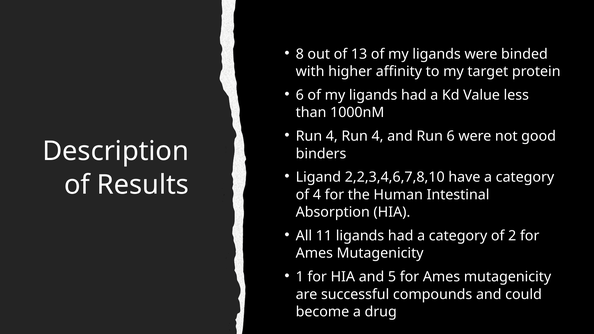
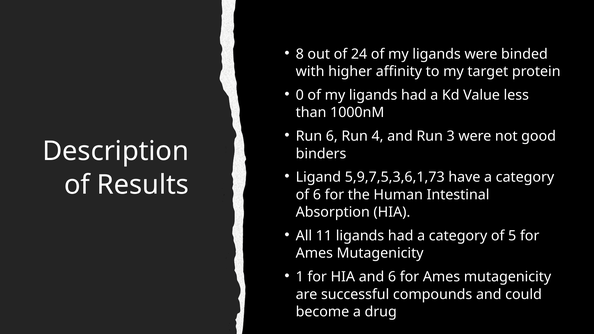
13: 13 -> 24 (359, 54)
6: 6 -> 0 (300, 95)
4: 4 -> 6 (332, 136)
Run 6: 6 -> 3 (451, 136)
2,2,3,4,6,7,8,10: 2,2,3,4,6,7,8,10 -> 5,9,7,5,3,6,1,73 (395, 177)
of 4: 4 -> 6 (317, 195)
2: 2 -> 5 (512, 236)
and 5: 5 -> 6 (392, 277)
